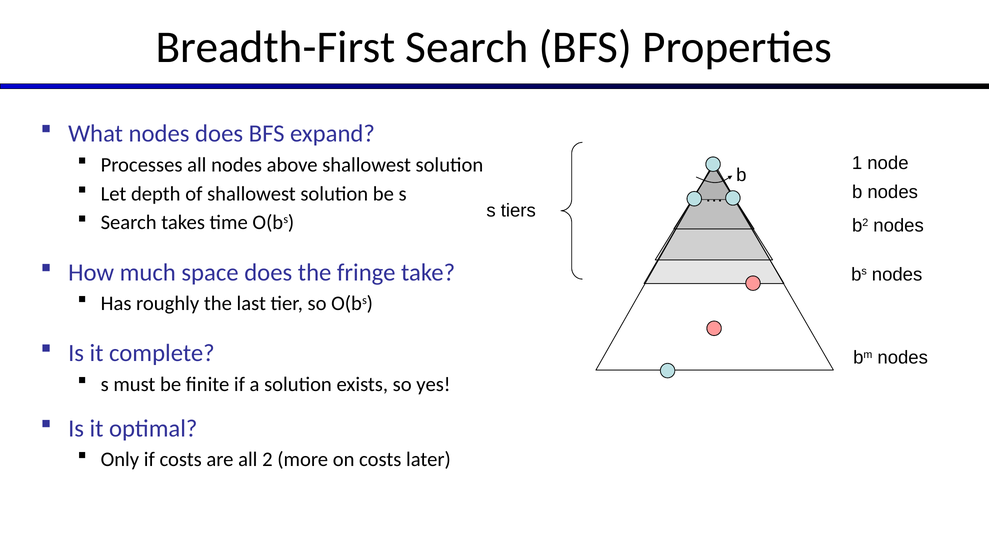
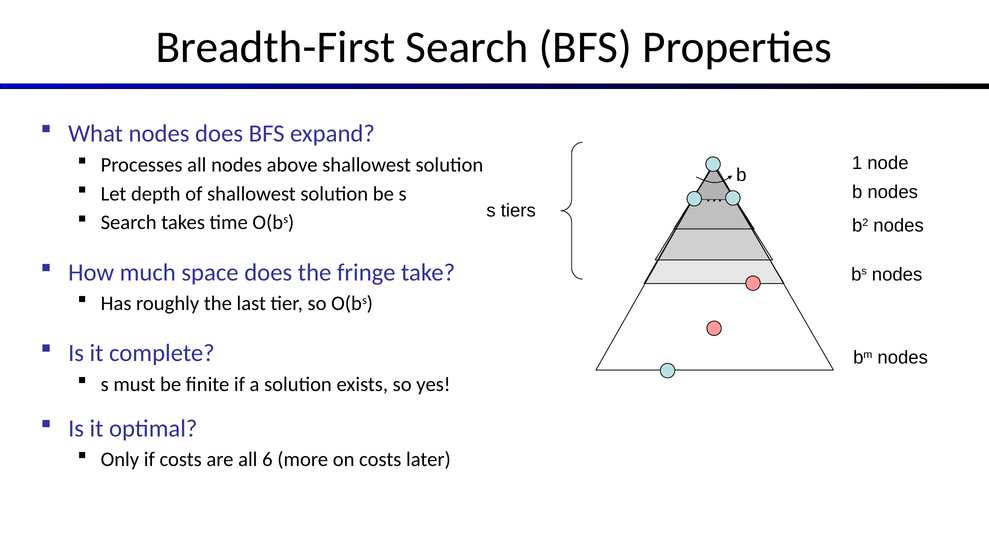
2: 2 -> 6 (267, 459)
